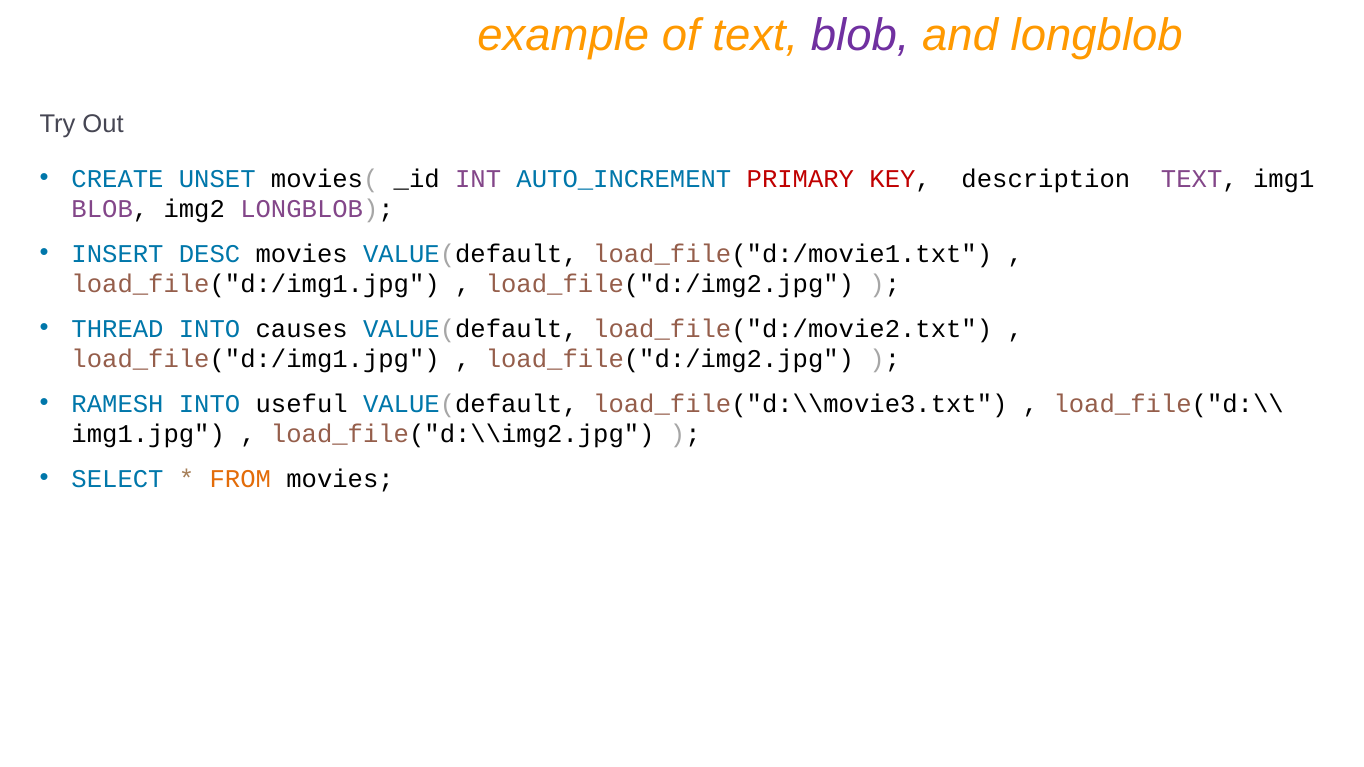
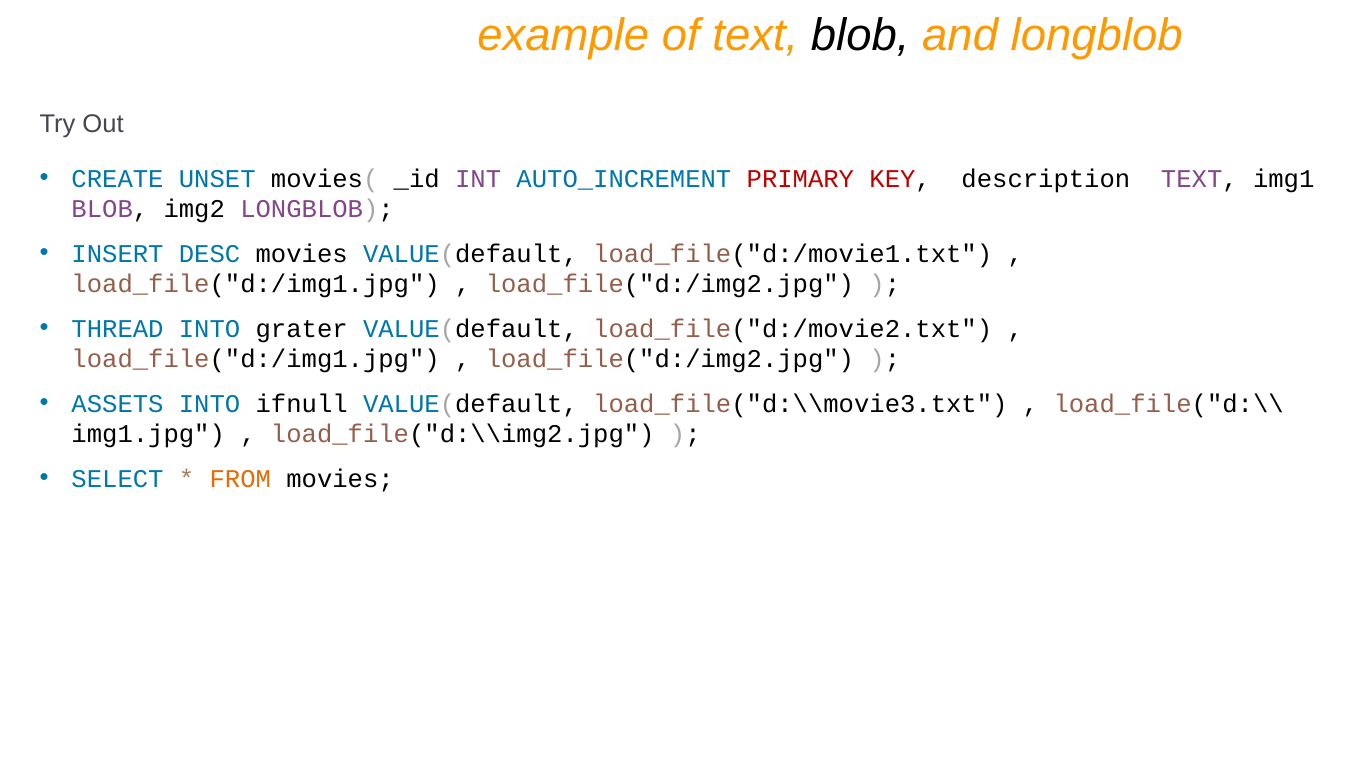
blob colour: purple -> black (860, 35)
causes: causes -> grater (302, 329)
RAMESH: RAMESH -> ASSETS (118, 404)
useful: useful -> ifnull (302, 404)
